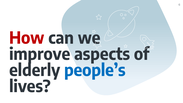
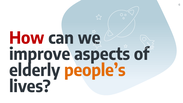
people’s colour: blue -> orange (95, 70)
